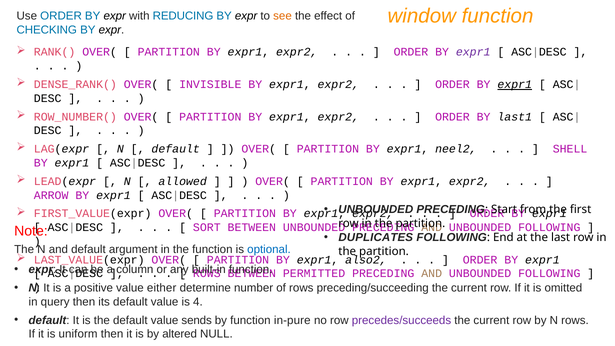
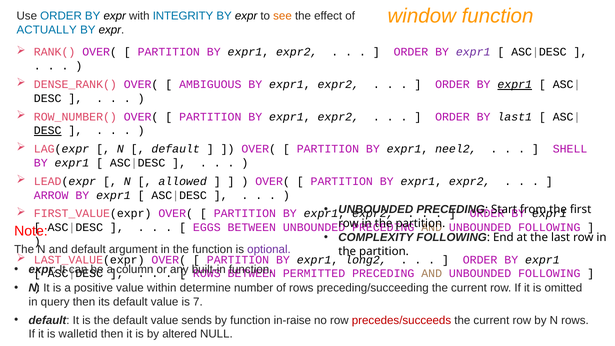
REDUCING: REDUCING -> INTEGRITY (183, 16)
CHECKING: CHECKING -> ACTUALLY (47, 30)
INVISIBLE: INVISIBLE -> AMBIGUOUS (210, 84)
DESC underline: none -> present (48, 131)
SORT: SORT -> EGGS (207, 227)
DUPLICATES: DUPLICATES -> COMPLEXITY (376, 237)
optional colour: blue -> purple (269, 249)
also2: also2 -> long2 (366, 260)
either: either -> within (162, 288)
4: 4 -> 7 (198, 302)
in-pure: in-pure -> in-raise (292, 320)
precedes/succeeds colour: purple -> red (401, 320)
uniform: uniform -> walletid (78, 334)
